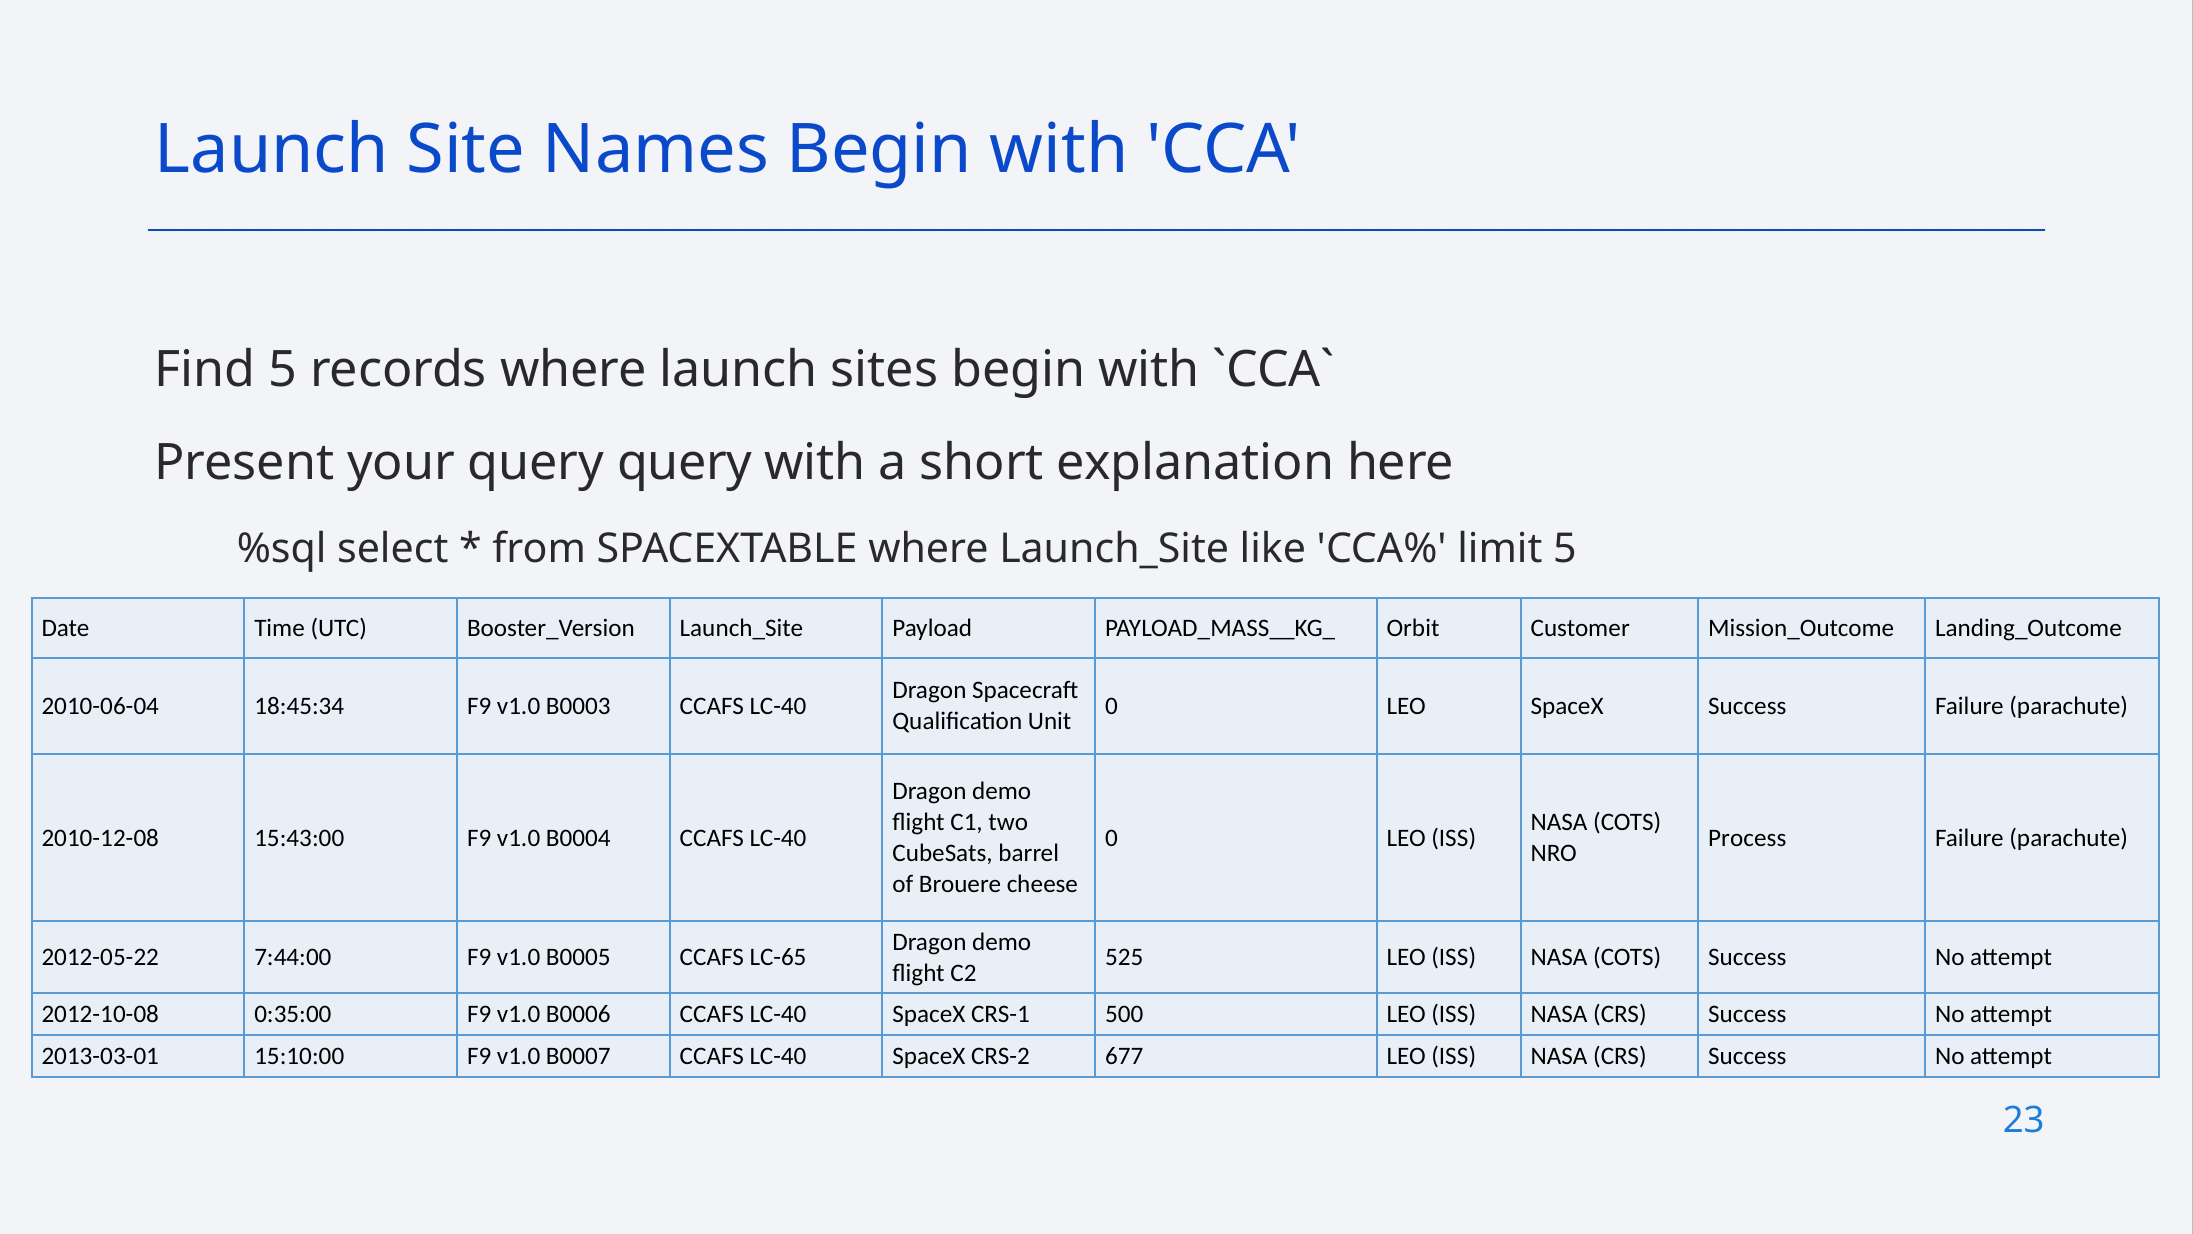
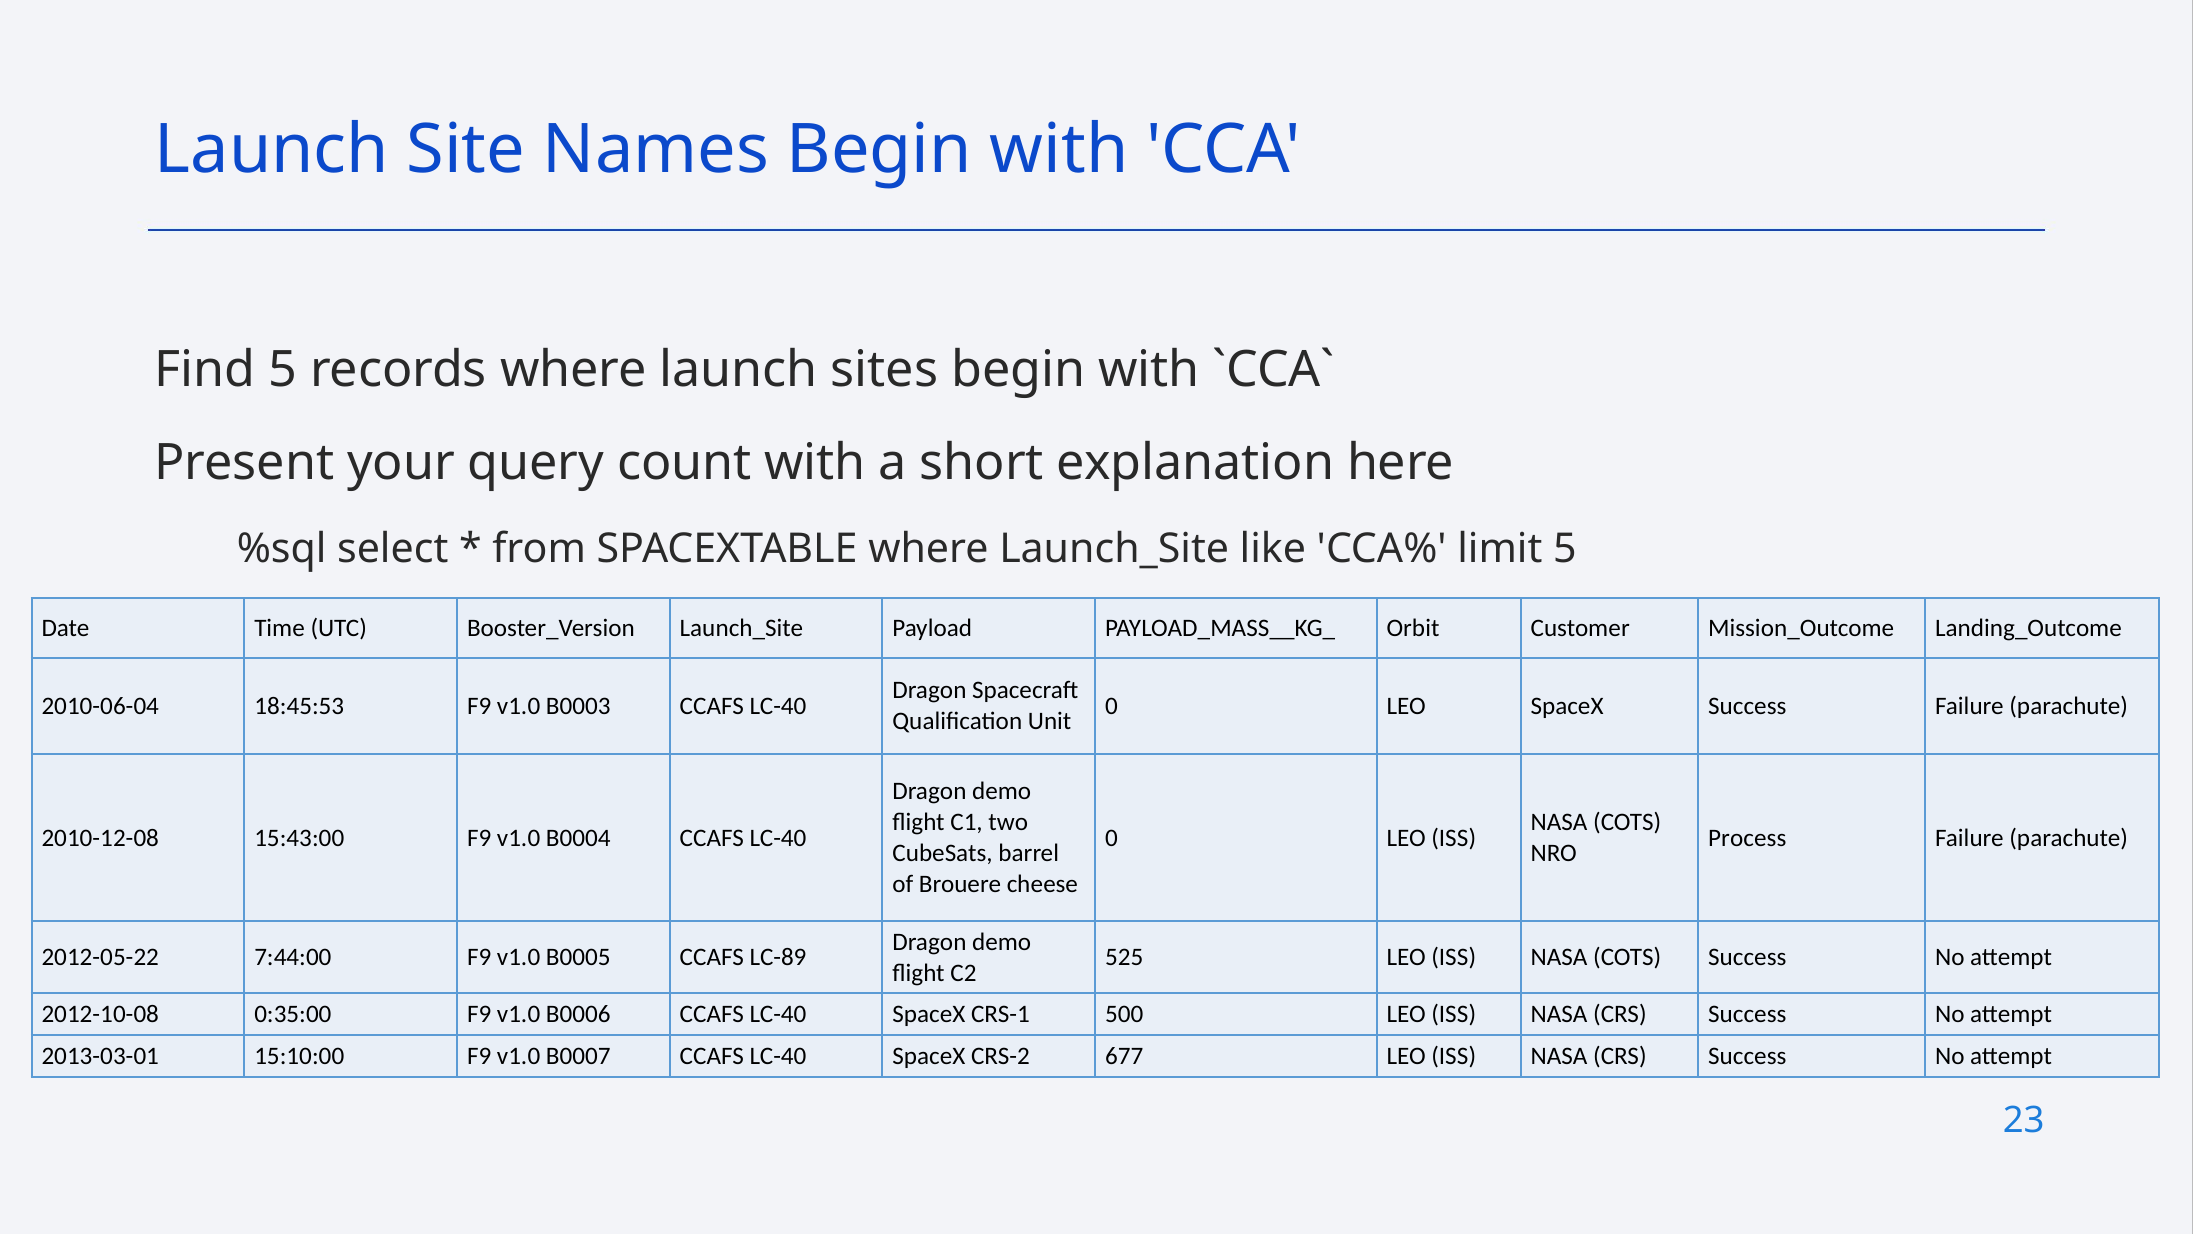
query query: query -> count (685, 462)
18:45:34: 18:45:34 -> 18:45:53 (299, 706)
LC-65: LC-65 -> LC-89 (778, 957)
